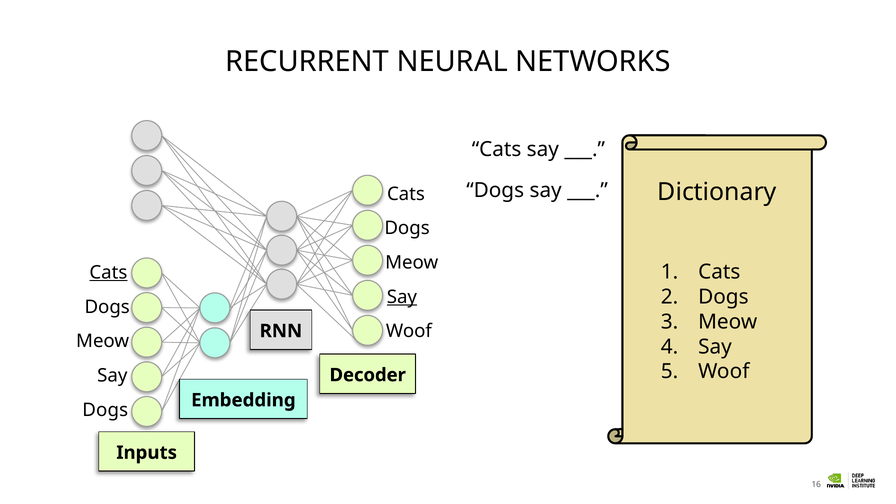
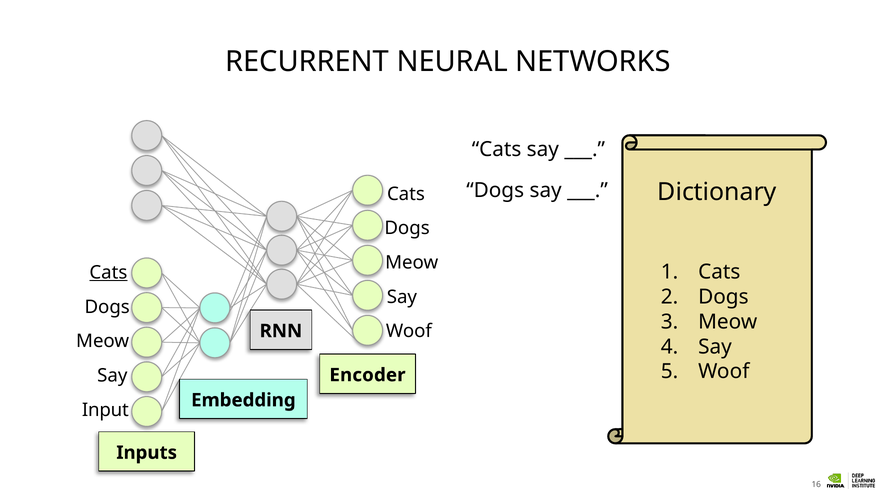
Say underline: present -> none (402, 297)
Decoder: Decoder -> Encoder (368, 375)
Dogs: Dogs -> Input (105, 410)
